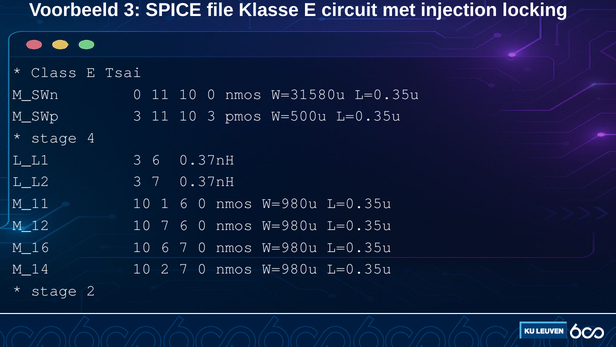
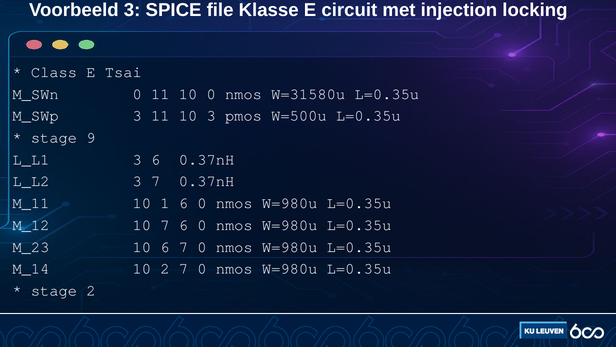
4: 4 -> 9 (91, 137)
M_16: M_16 -> M_23 (31, 247)
